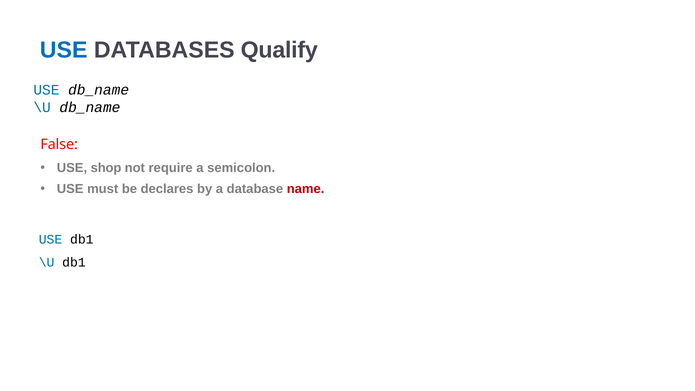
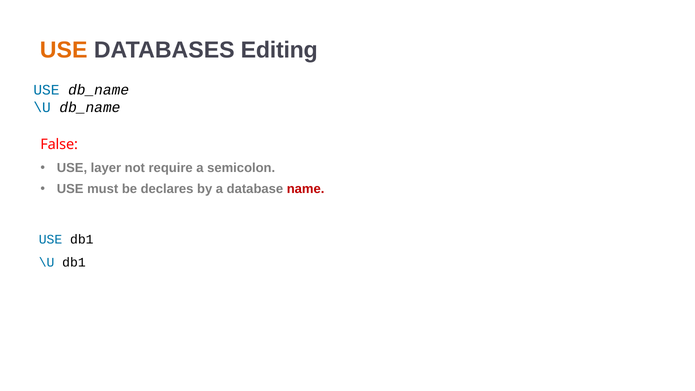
USE colour: blue -> orange (64, 50)
Qualify: Qualify -> Editing (279, 50)
shop: shop -> layer (106, 168)
